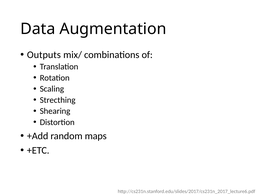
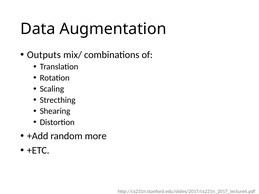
maps: maps -> more (96, 136)
